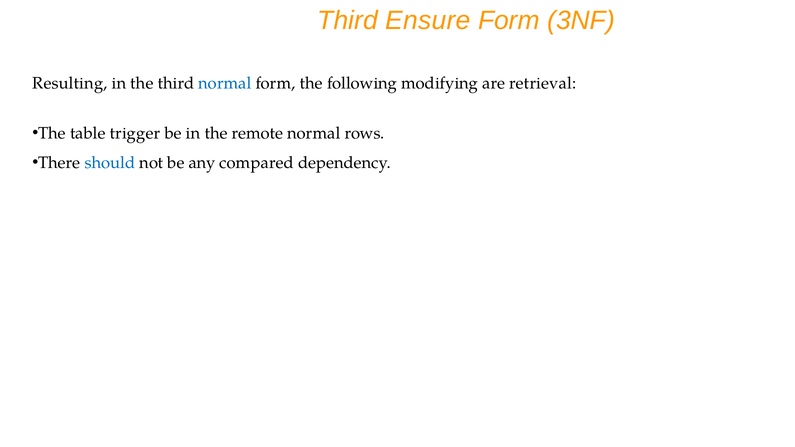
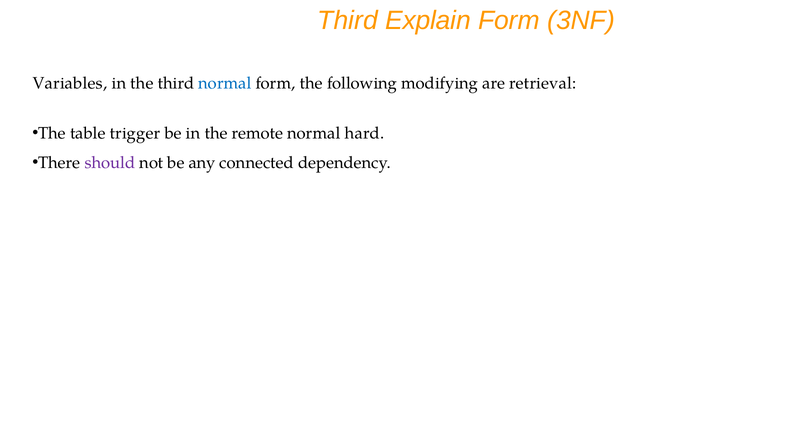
Ensure: Ensure -> Explain (428, 21)
Resulting: Resulting -> Variables (70, 83)
rows: rows -> hard (364, 133)
should colour: blue -> purple (110, 163)
compared: compared -> connected (257, 163)
